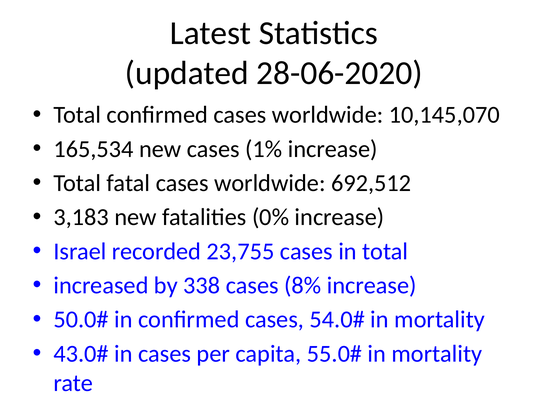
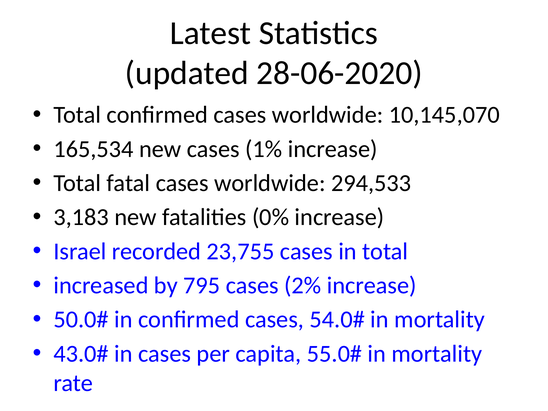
692,512: 692,512 -> 294,533 (371, 183)
338: 338 -> 795 (202, 286)
8%: 8% -> 2% (303, 286)
